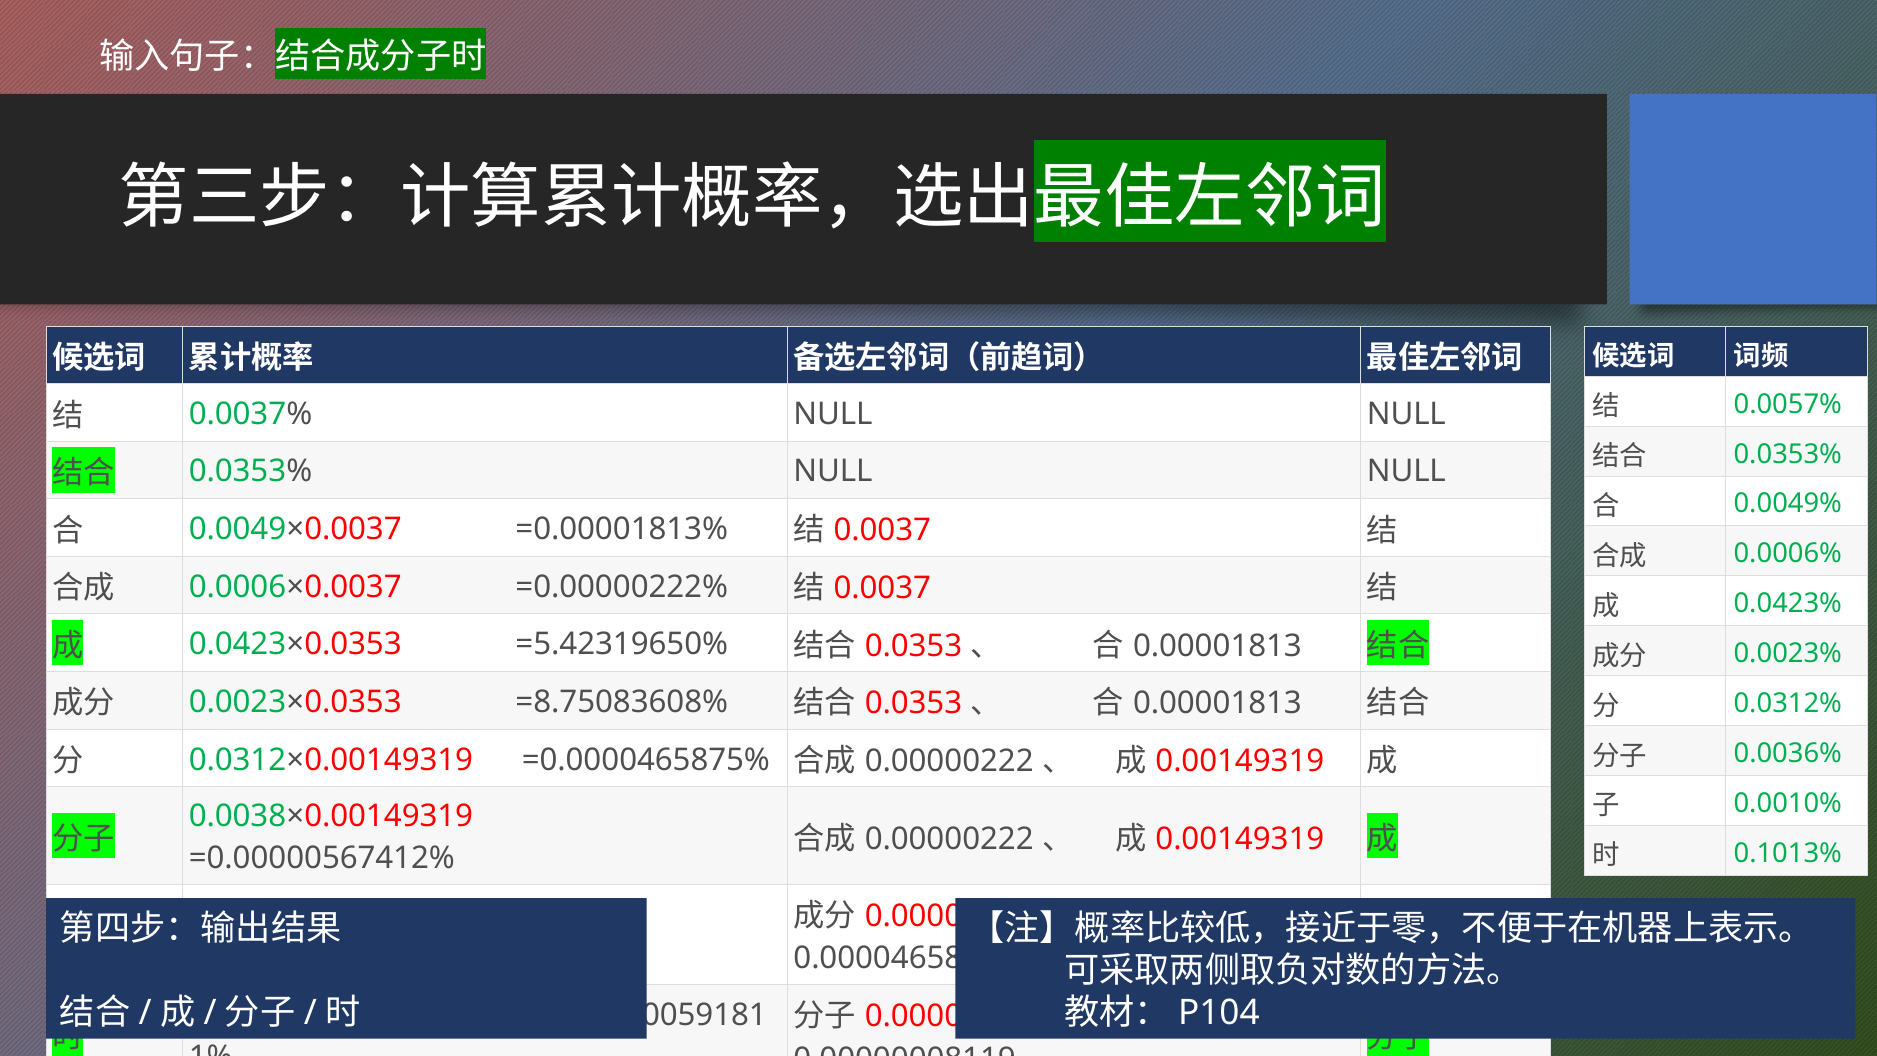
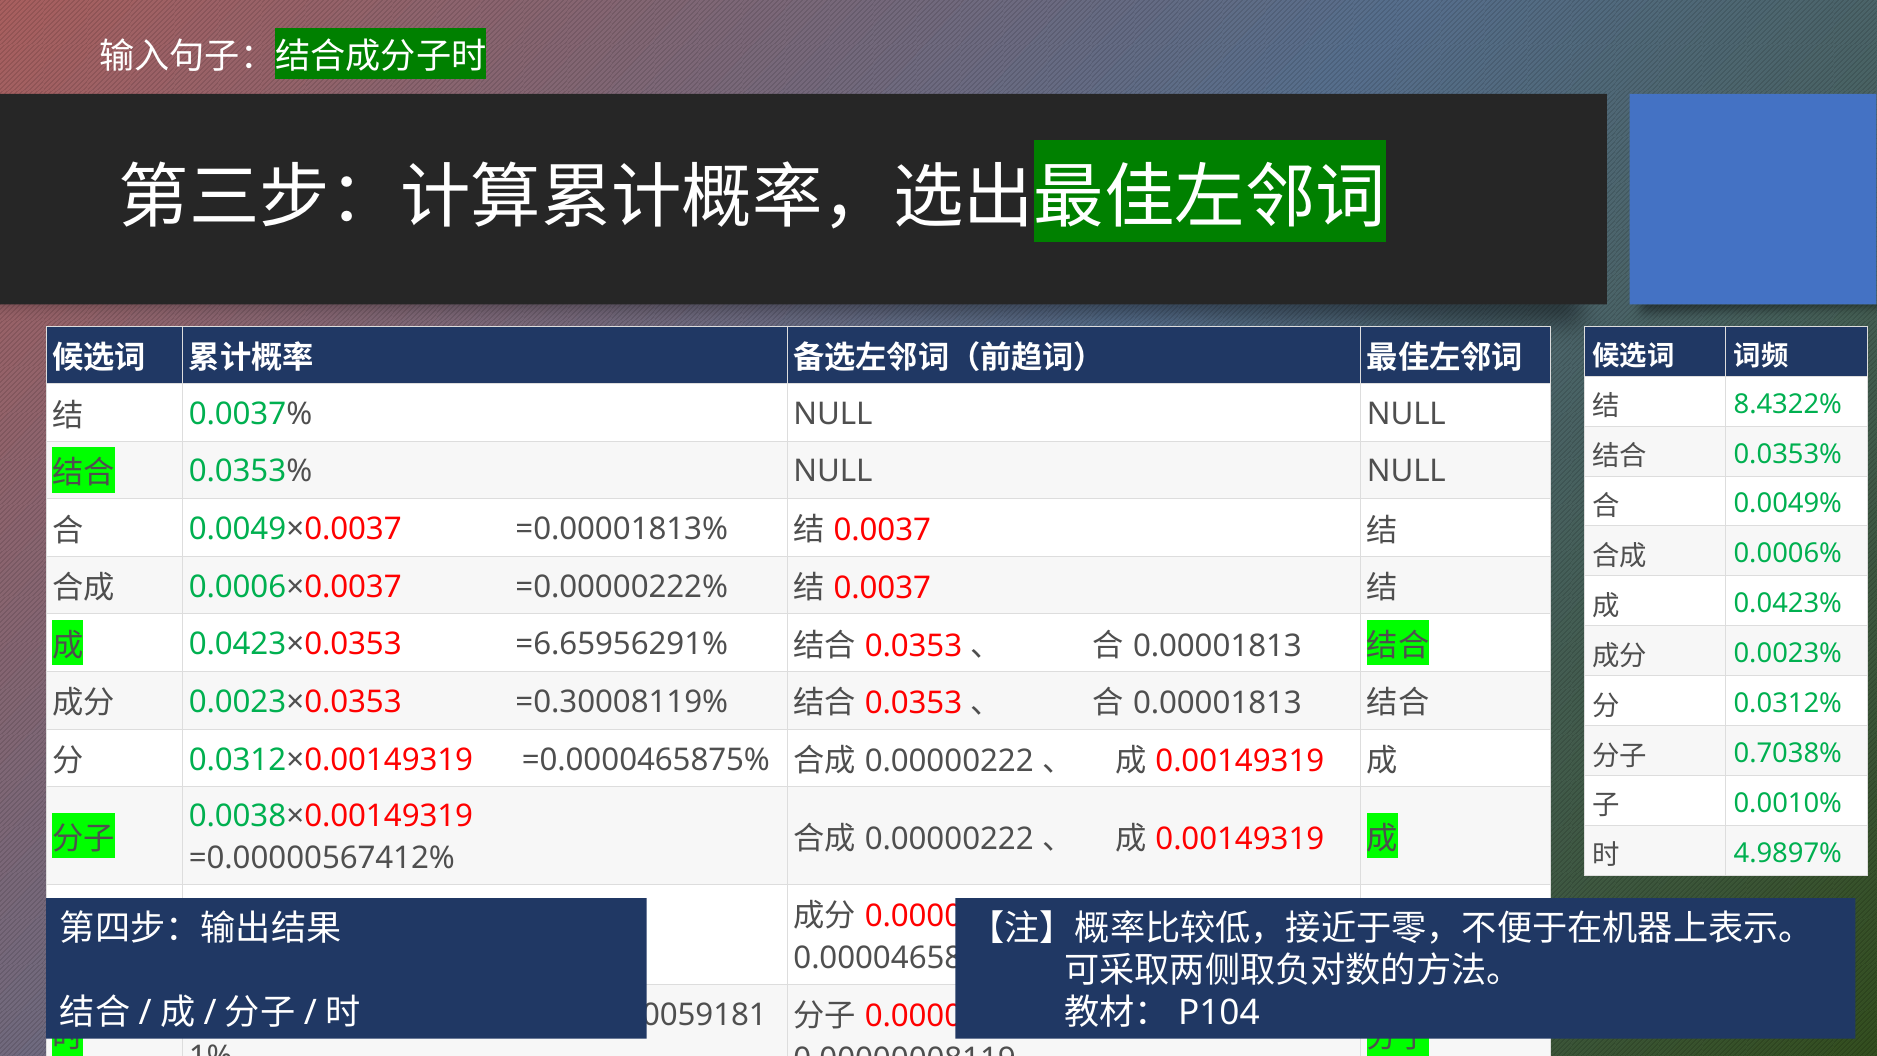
0.0057%: 0.0057% -> 8.4322% (1788, 404)
=5.42319650%: =5.42319650% -> =6.65956291% (622, 644)
=8.75083608%: =8.75083608% -> =0.30008119% (622, 702)
0.0036%: 0.0036% -> 0.7038% (1788, 753)
0.1013%: 0.1013% -> 4.9897% (1788, 853)
